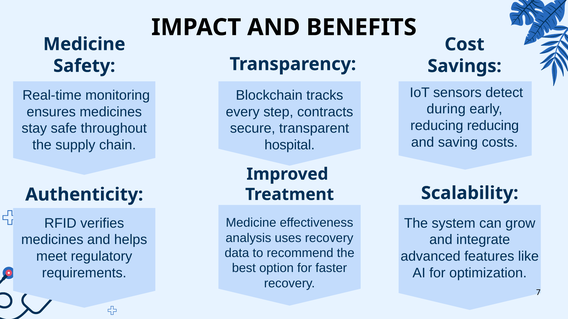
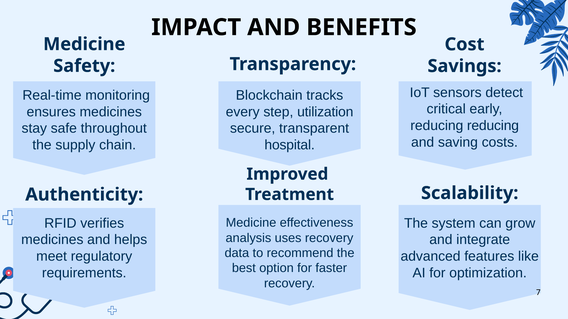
during: during -> critical (446, 109)
contracts: contracts -> utilization (325, 112)
